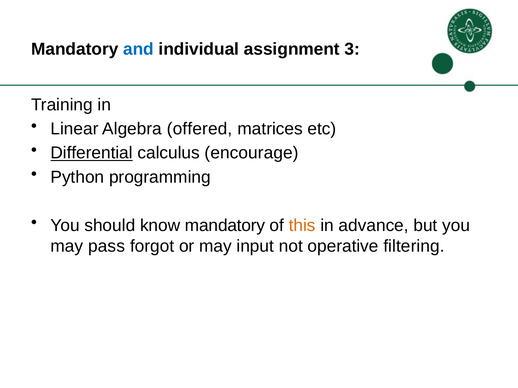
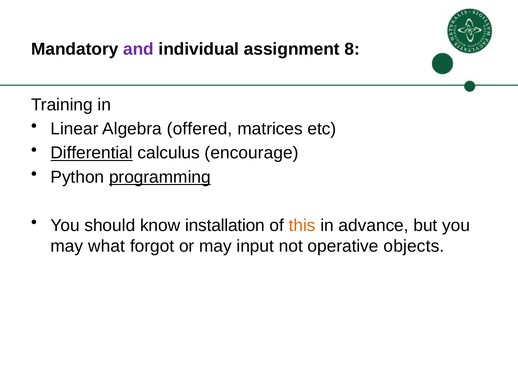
and colour: blue -> purple (138, 49)
3: 3 -> 8 (352, 49)
programming underline: none -> present (160, 177)
know mandatory: mandatory -> installation (225, 226)
pass: pass -> what (107, 246)
filtering: filtering -> objects (414, 246)
